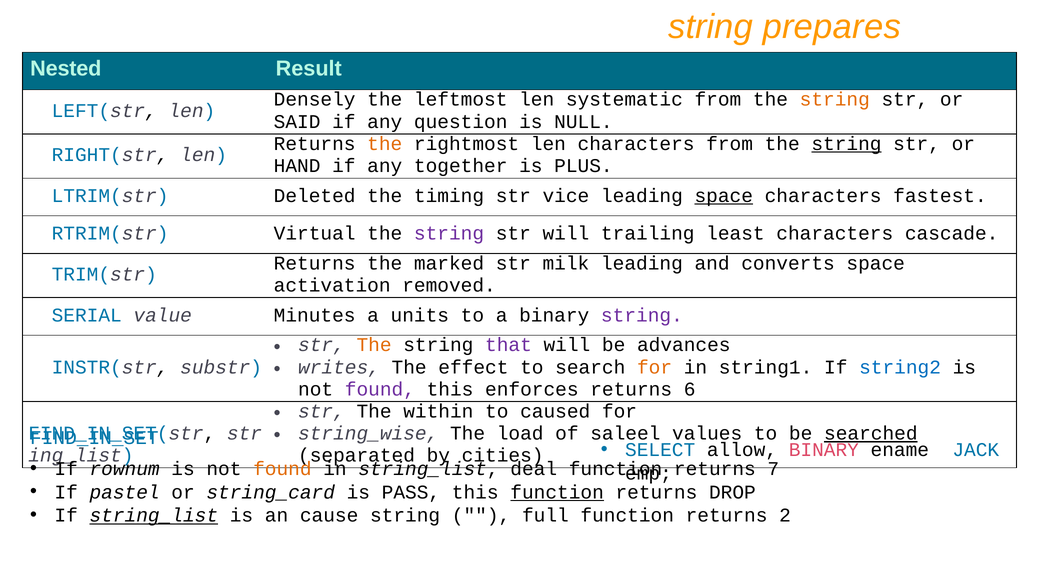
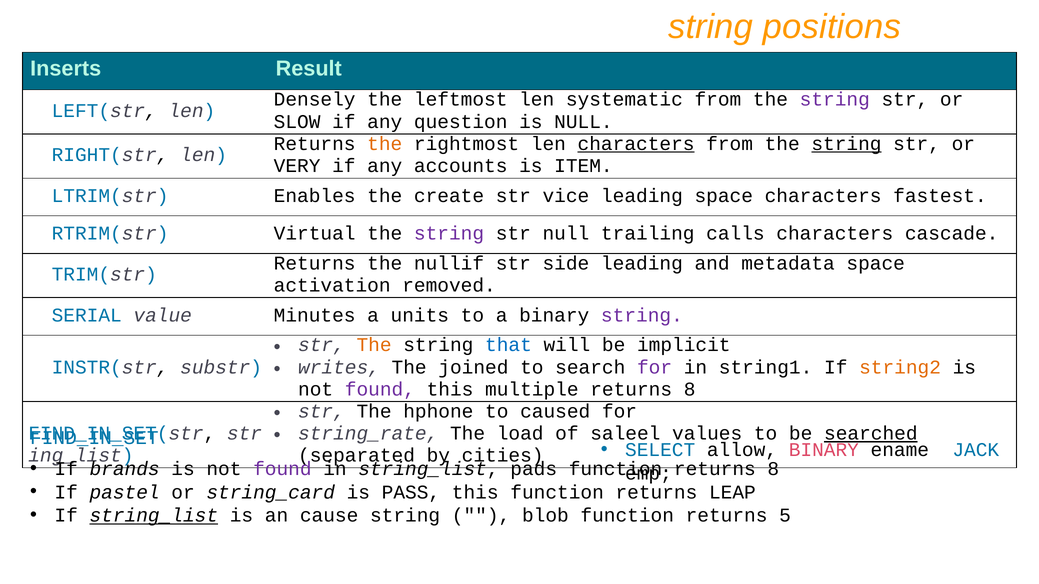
prepares: prepares -> positions (832, 27)
Nested: Nested -> Inserts (66, 69)
string colour: orange -> purple (835, 100)
SAID: SAID -> SLOW (297, 122)
characters underline: none -> present (636, 144)
HAND: HAND -> VERY (297, 166)
together: together -> accounts (461, 166)
PLUS: PLUS -> ITEM (583, 166)
Deleted: Deleted -> Enables (315, 196)
timing: timing -> create (449, 196)
space underline: present -> none (724, 196)
str will: will -> null (566, 234)
least: least -> calls (735, 234)
marked: marked -> nullif (449, 263)
milk: milk -> side (566, 263)
converts: converts -> metadata (788, 263)
that colour: purple -> blue (508, 345)
advances: advances -> implicit (684, 345)
effect: effect -> joined (473, 367)
for colour: orange -> purple (655, 367)
string2 colour: blue -> orange (900, 367)
enforces: enforces -> multiple (532, 389)
6: 6 -> 8 (690, 389)
within: within -> hphone (438, 412)
string_wise: string_wise -> string_rate (368, 434)
rownum: rownum -> brands (125, 469)
found colour: orange -> purple (282, 469)
deal: deal -> pads (534, 469)
7: 7 -> 8 (773, 469)
function underline: present -> none (557, 492)
DROP: DROP -> LEAP (732, 492)
full: full -> blob (545, 516)
2: 2 -> 5 (785, 516)
